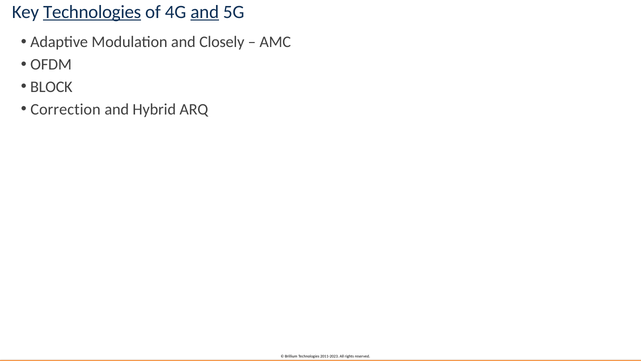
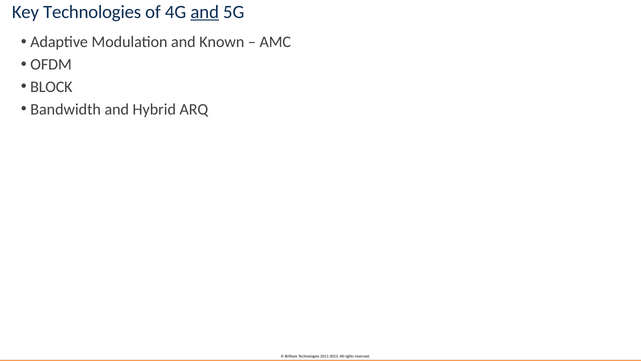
Technologies underline: present -> none (92, 12)
Closely: Closely -> Known (222, 42)
Correction: Correction -> Bandwidth (66, 109)
